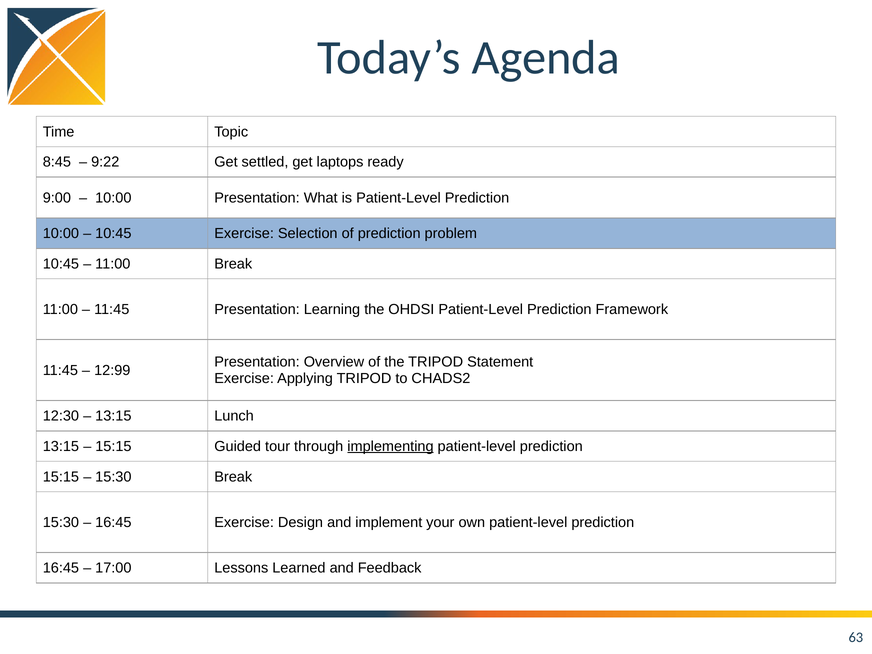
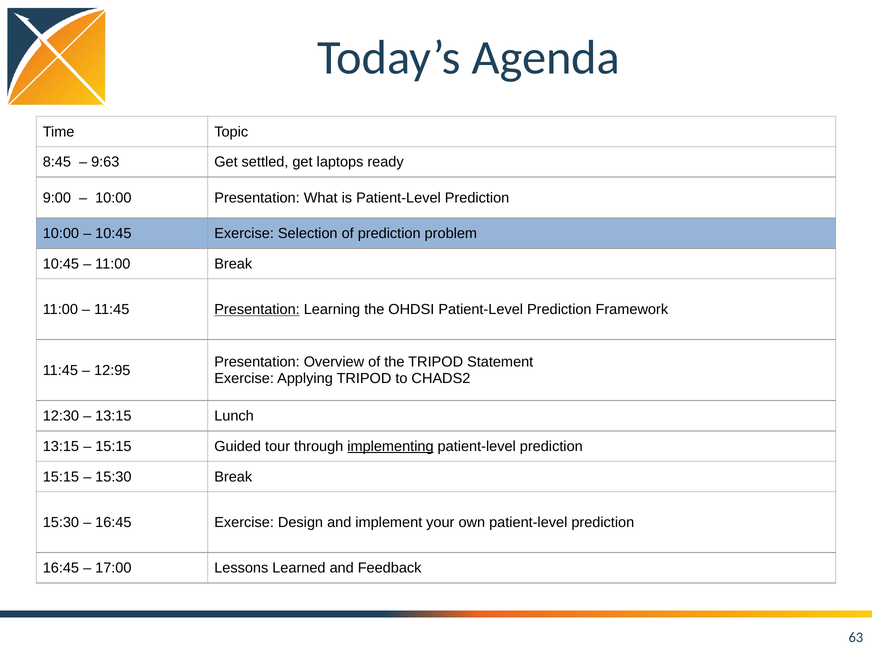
9:22: 9:22 -> 9:63 (105, 162)
Presentation underline: none -> present (257, 310)
12:99: 12:99 -> 12:95 (112, 370)
